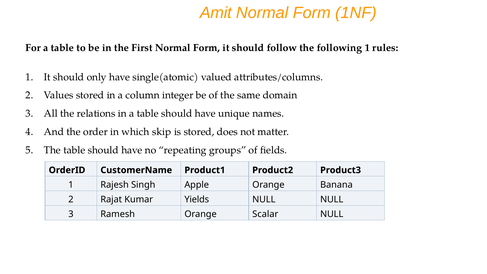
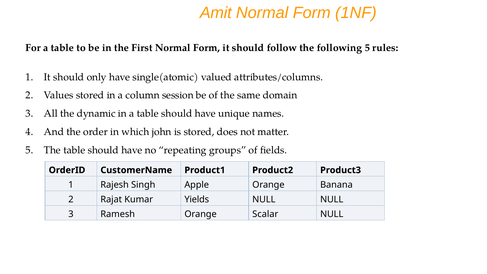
following 1: 1 -> 5 (367, 48)
integer: integer -> session (178, 95)
relations: relations -> dynamic (96, 114)
skip: skip -> john (162, 132)
